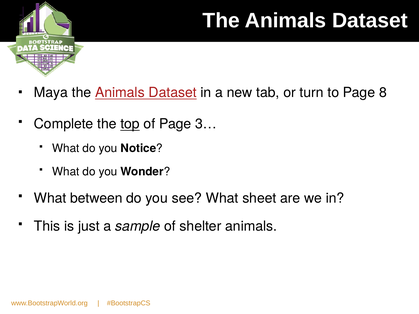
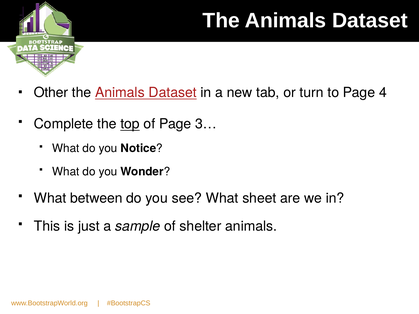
Maya: Maya -> Other (51, 93)
8: 8 -> 4 (383, 93)
